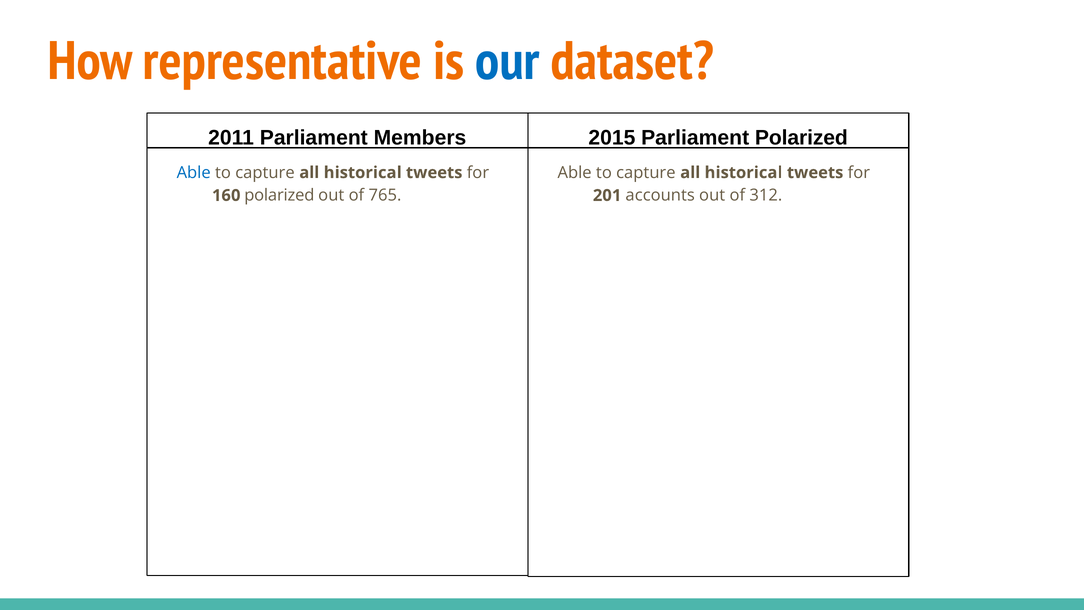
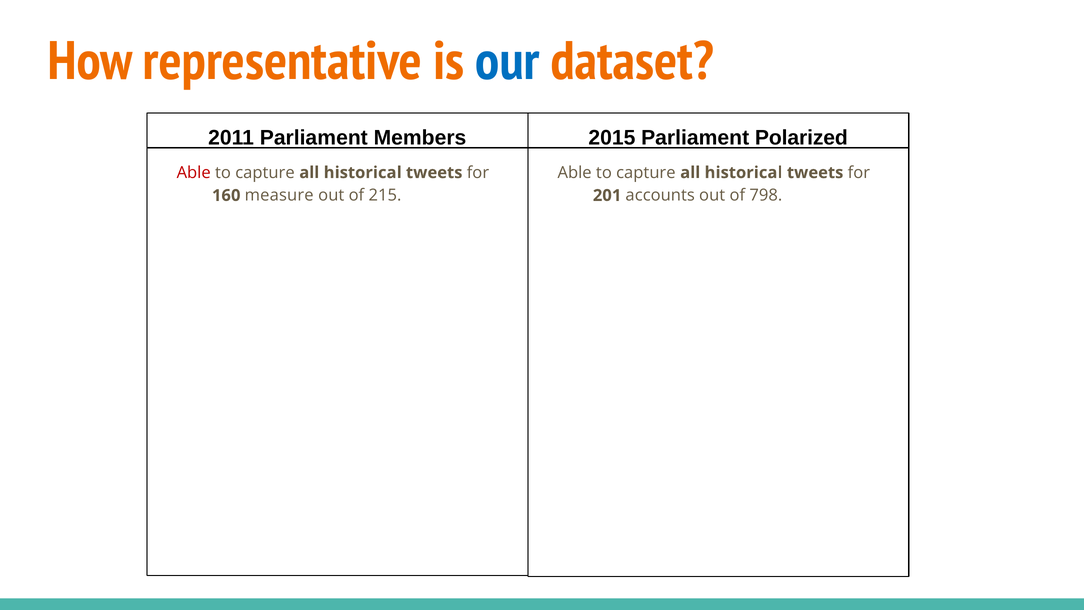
Able colour: blue -> red (194, 173)
160 polarized: polarized -> measure (279, 195)
765: 765 -> 215 (385, 195)
312: 312 -> 798 (766, 195)
